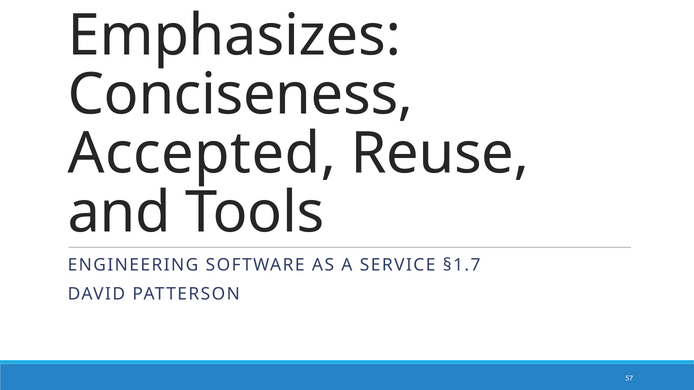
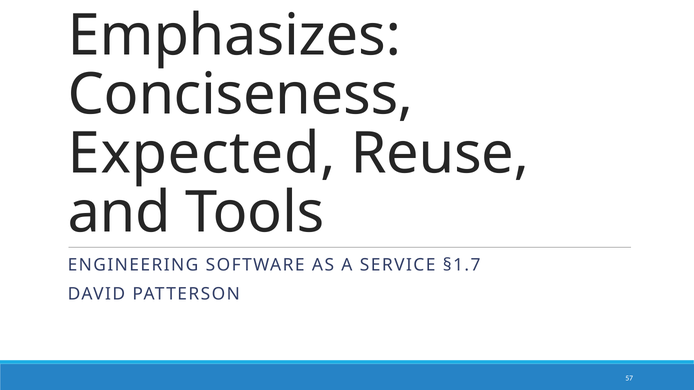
Accepted: Accepted -> Expected (202, 154)
